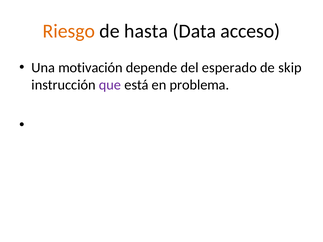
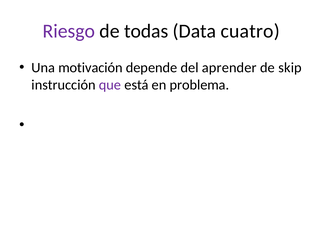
Riesgo colour: orange -> purple (69, 31)
hasta: hasta -> todas (146, 31)
acceso: acceso -> cuatro (250, 31)
esperado: esperado -> aprender (229, 68)
